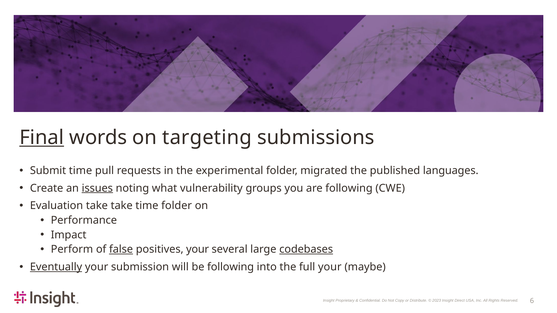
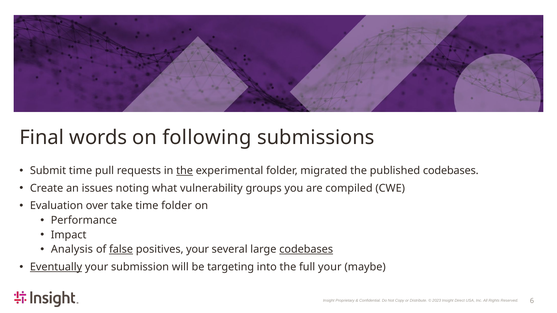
Final underline: present -> none (42, 138)
targeting: targeting -> following (207, 138)
the underline: none -> present (185, 171)
published languages: languages -> codebases (451, 171)
issues underline: present -> none (97, 188)
are following: following -> compiled (349, 188)
Evaluation take: take -> over (97, 206)
Perform: Perform -> Analysis (72, 250)
be following: following -> targeting (231, 267)
